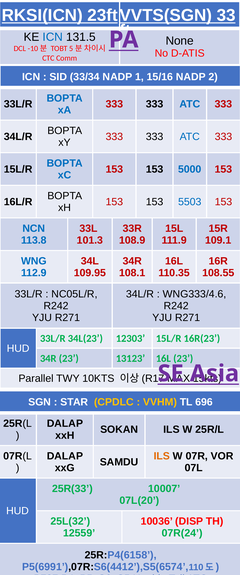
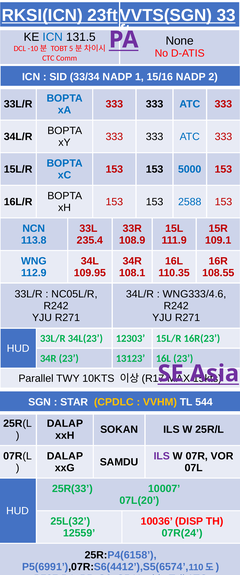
5503: 5503 -> 2588 (190, 202)
101.3: 101.3 -> 235.4 (90, 240)
696: 696 -> 544 (204, 402)
ILS colour: orange -> purple (162, 456)
